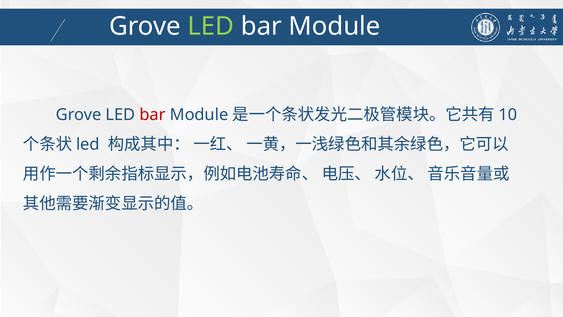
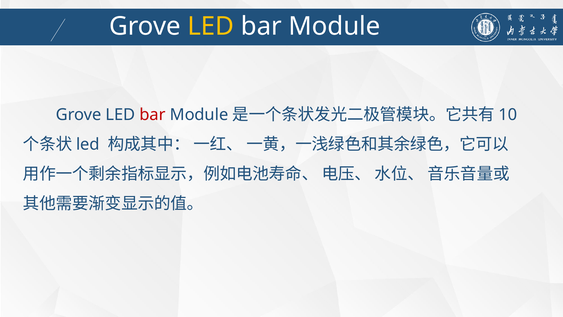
LED colour: light green -> yellow (211, 26)
